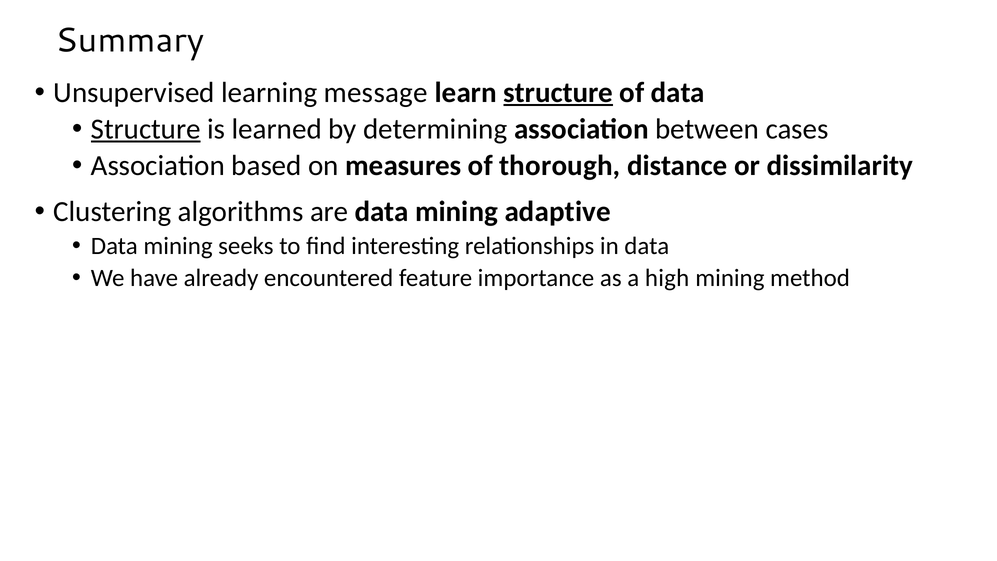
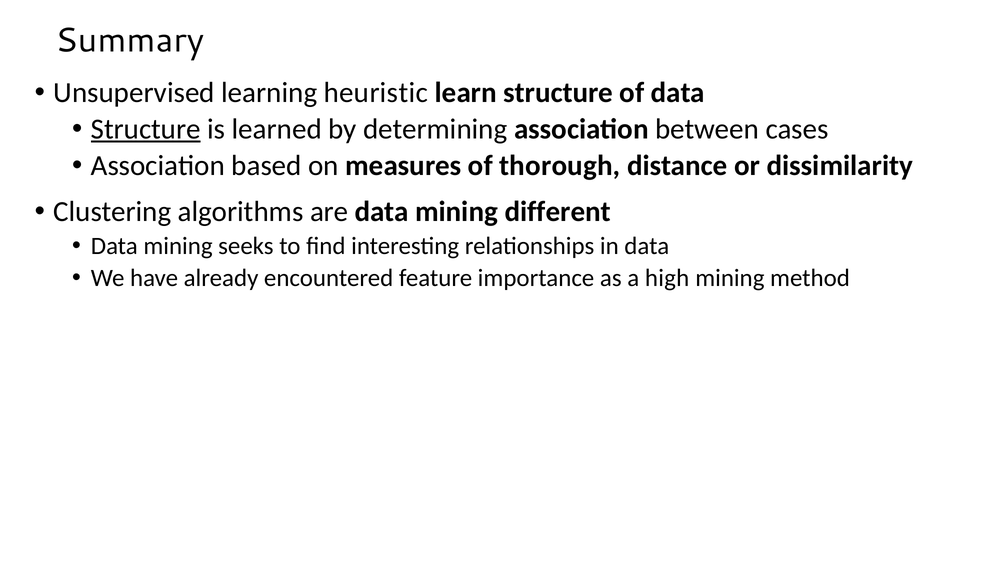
message: message -> heuristic (376, 92)
structure underline: present -> none (558, 92)
adaptive: adaptive -> different (558, 211)
